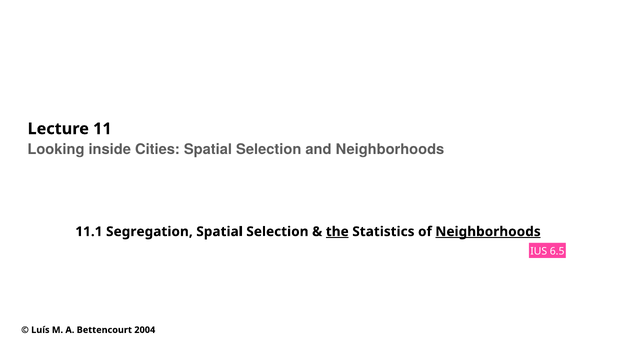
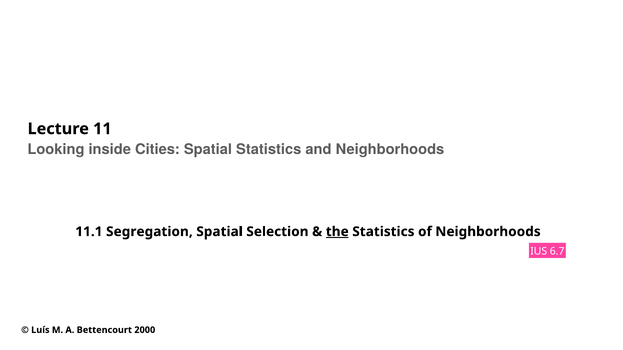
Cities Spatial Selection: Selection -> Statistics (269, 149)
Neighborhoods underline: present -> none (488, 232)
6.5: 6.5 -> 6.7 (557, 251)
2004: 2004 -> 2000 (145, 330)
